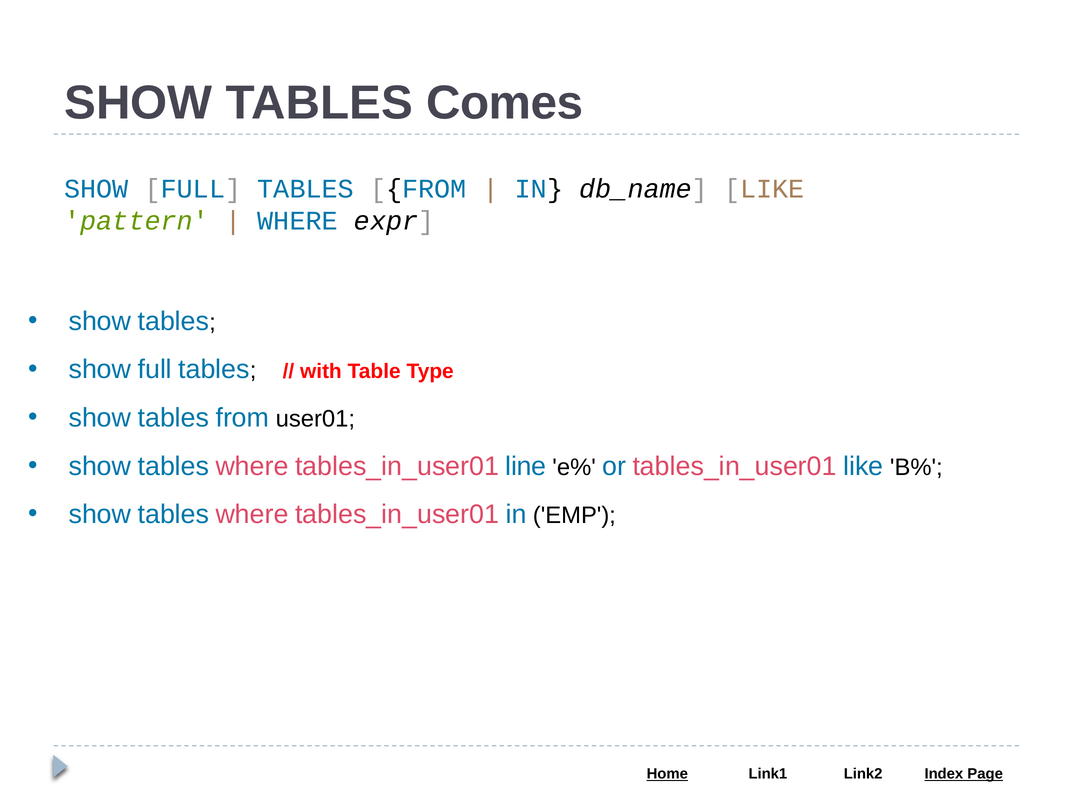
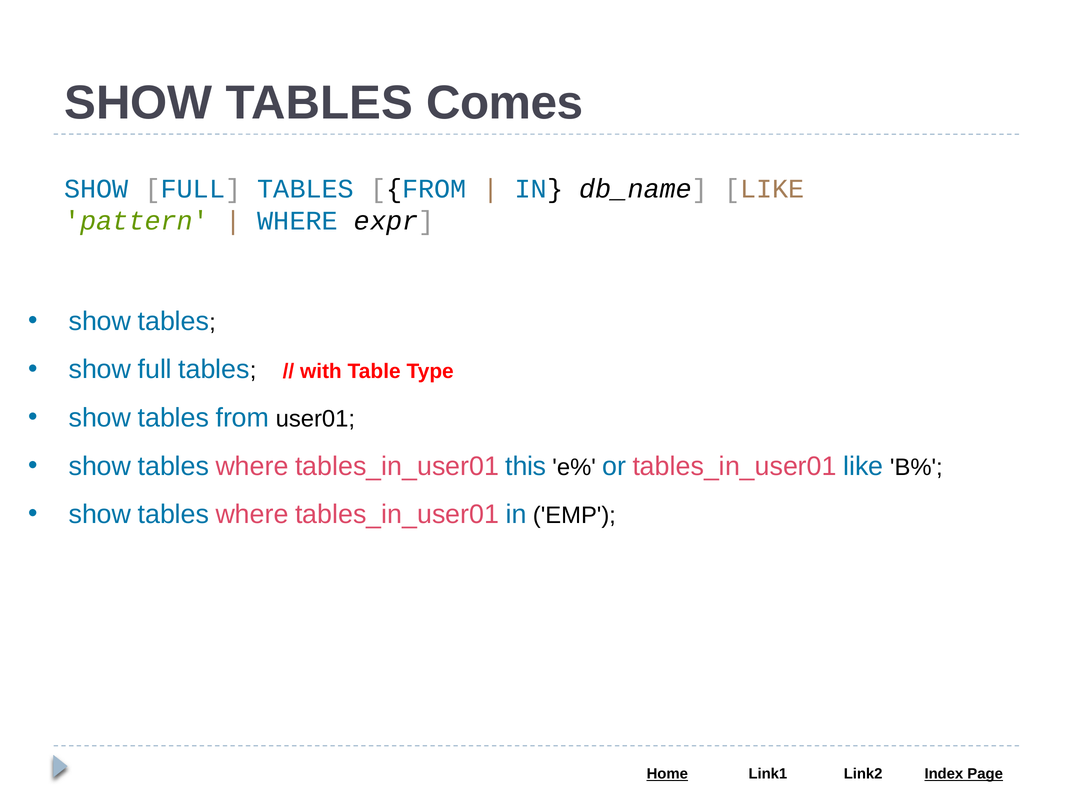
line: line -> this (526, 466)
